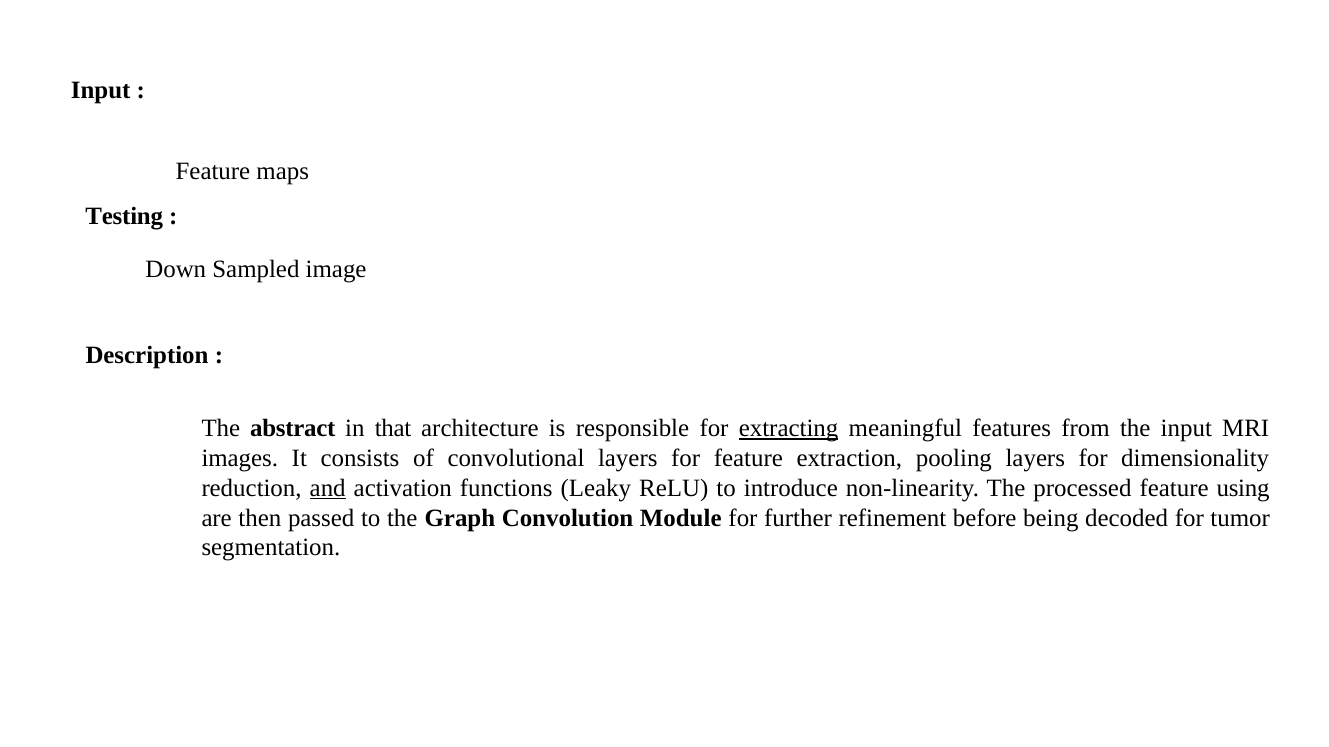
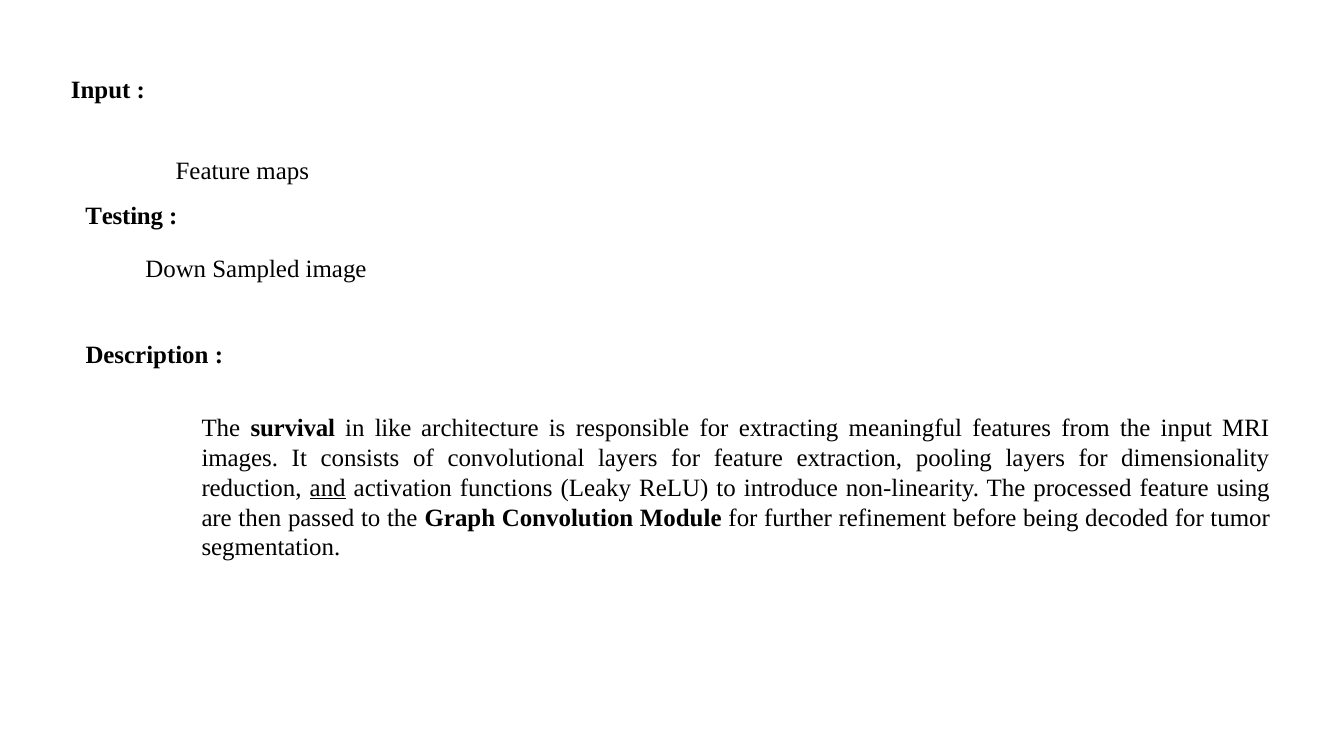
abstract: abstract -> survival (293, 428)
that: that -> like (393, 428)
extracting underline: present -> none (789, 428)
